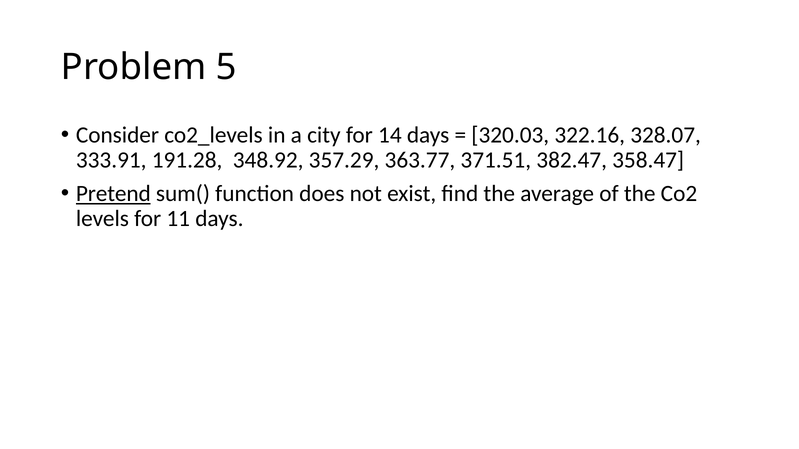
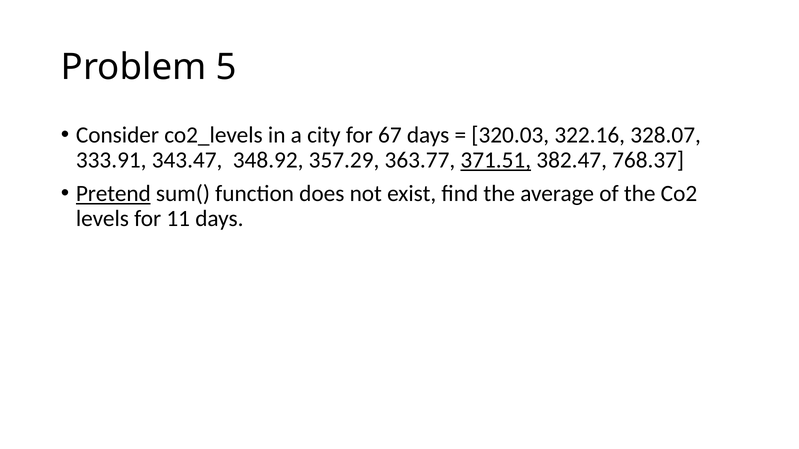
14: 14 -> 67 (390, 135)
191.28: 191.28 -> 343.47 (187, 160)
371.51 underline: none -> present (496, 160)
358.47: 358.47 -> 768.37 (648, 160)
